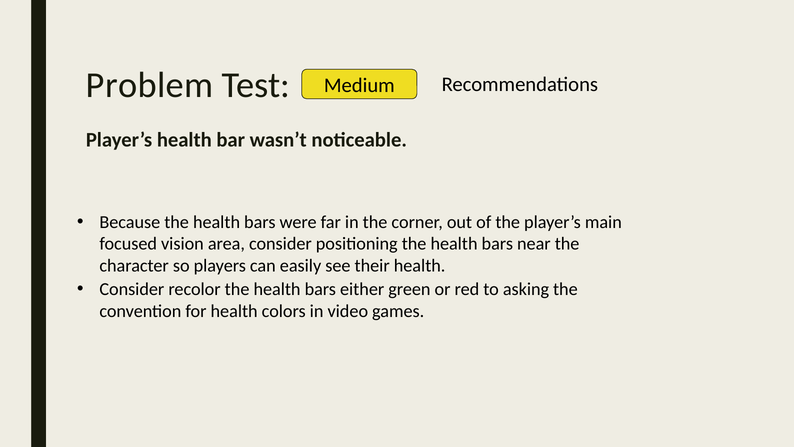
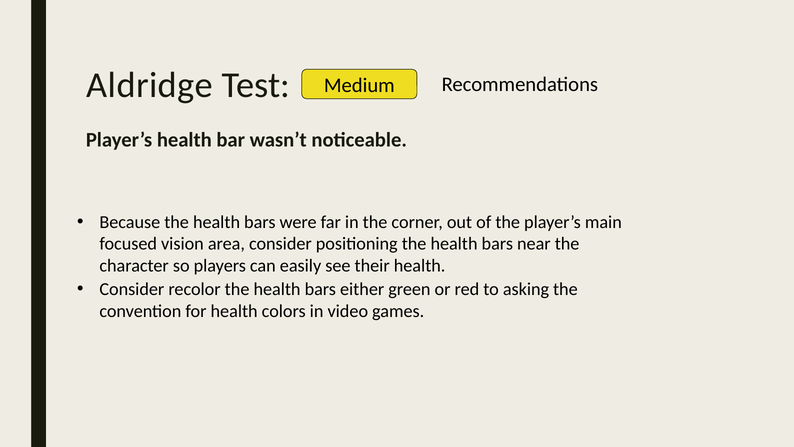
Problem: Problem -> Aldridge (150, 85)
